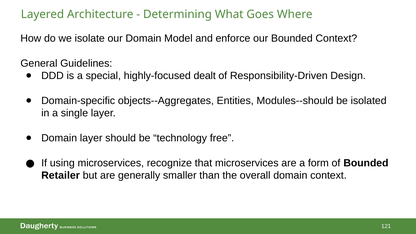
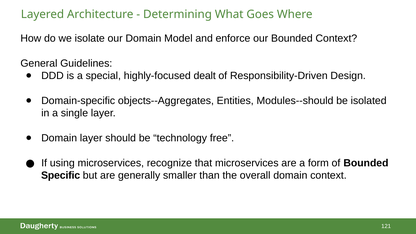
Retailer: Retailer -> Specific (61, 176)
